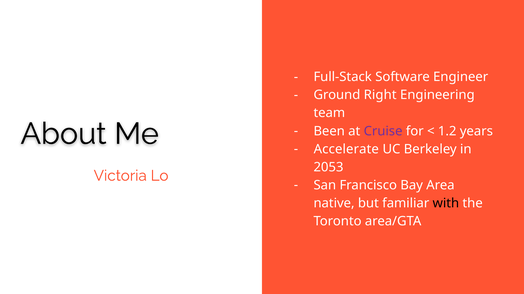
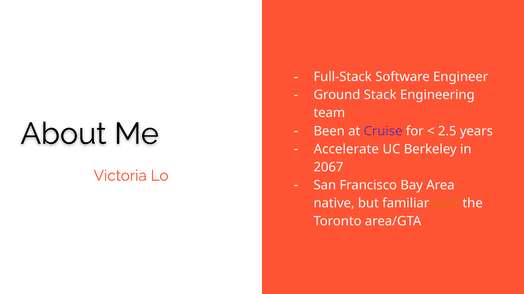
Right: Right -> Stack (380, 95)
1.2: 1.2 -> 2.5 (447, 131)
2053: 2053 -> 2067 (328, 168)
with colour: black -> orange (446, 204)
